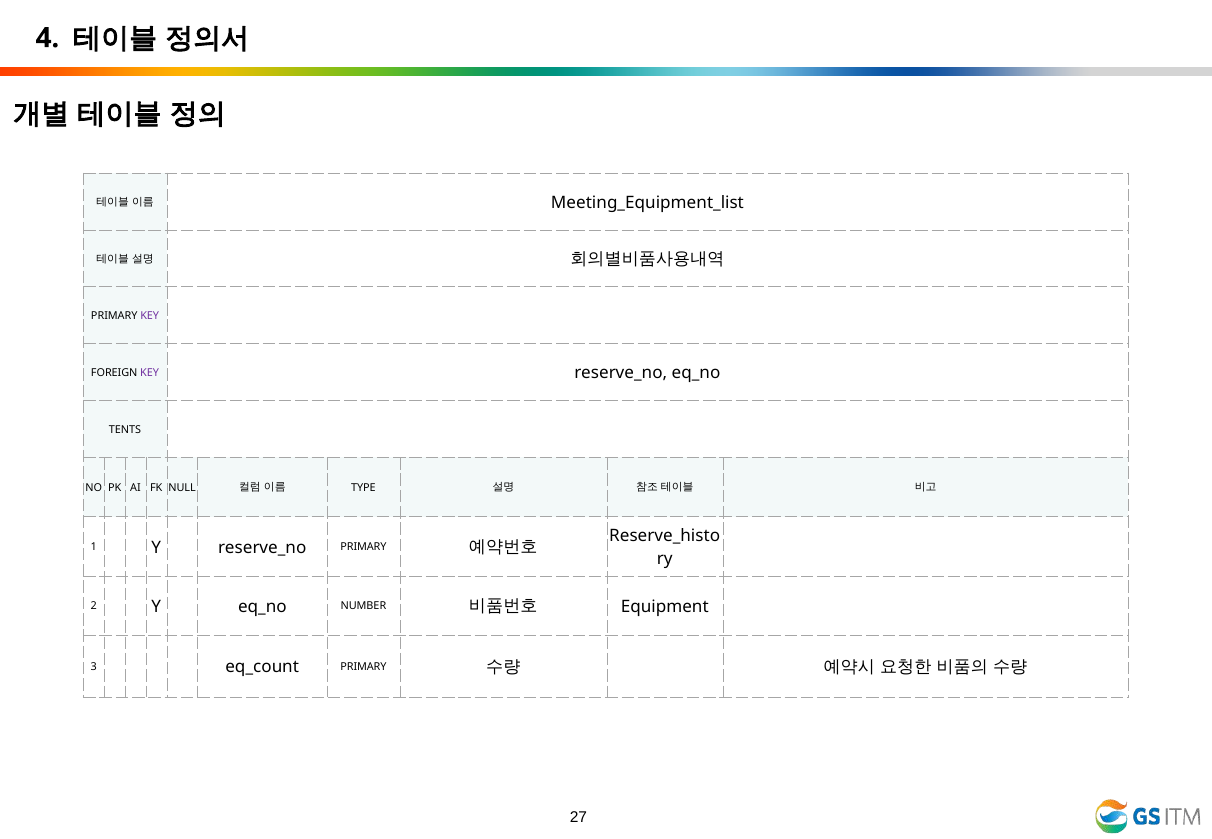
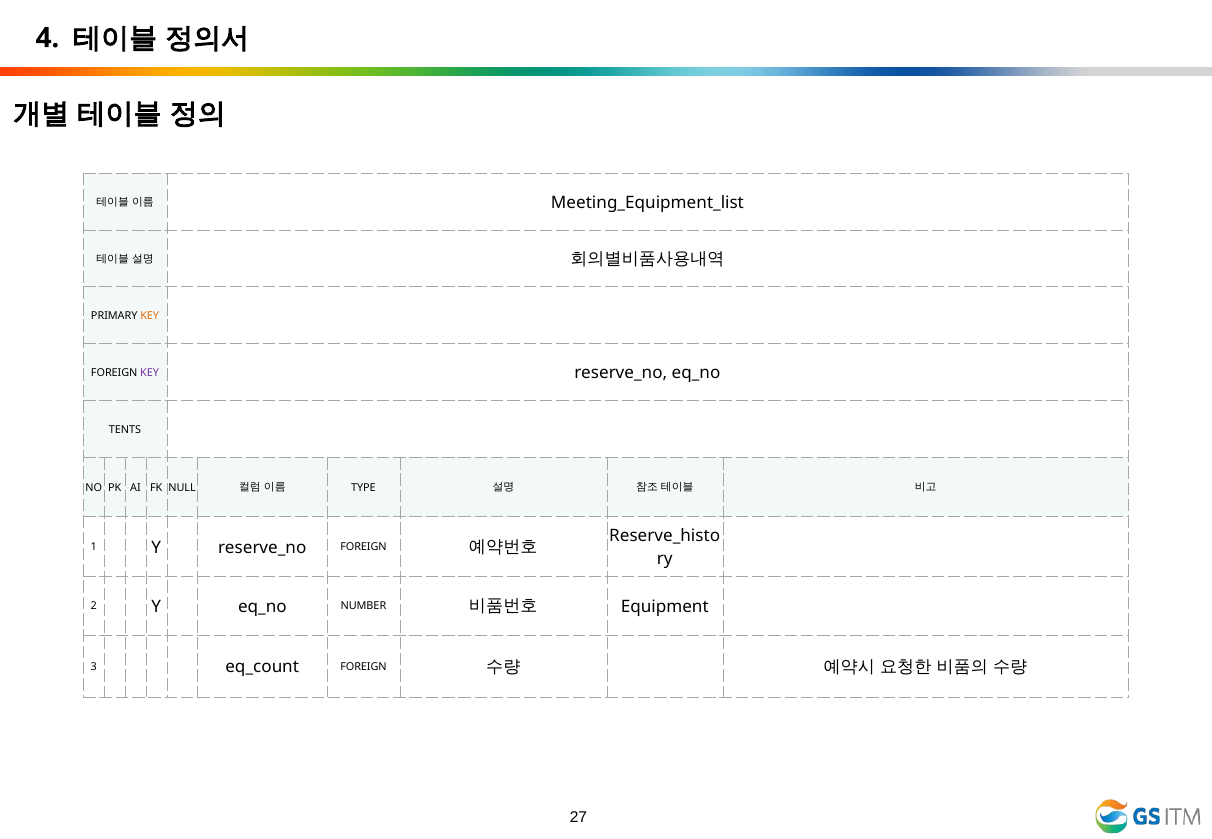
KEY colour: purple -> orange (150, 316)
PRIMARY: PRIMARY -> FOREIGN (363, 547)
PRIMARY: PRIMARY -> FOREIGN (363, 667)
